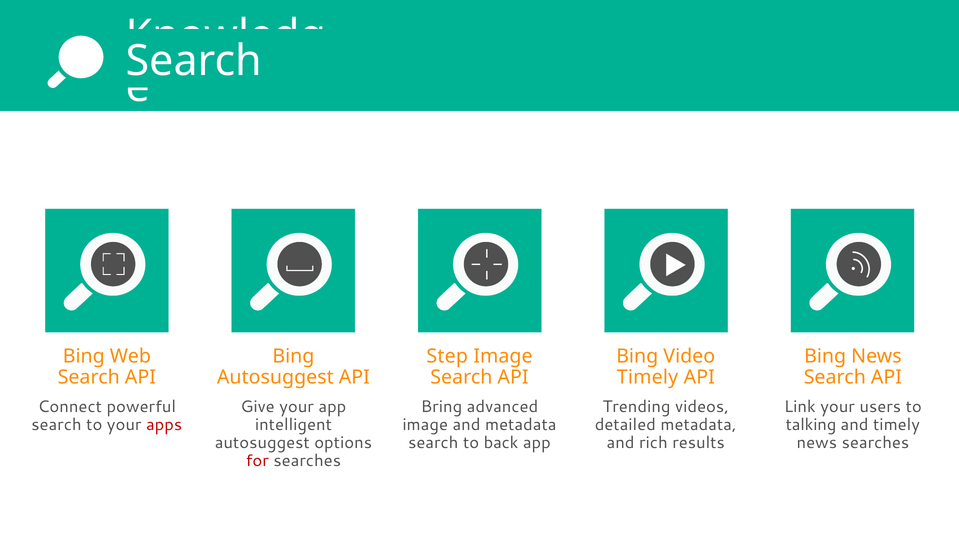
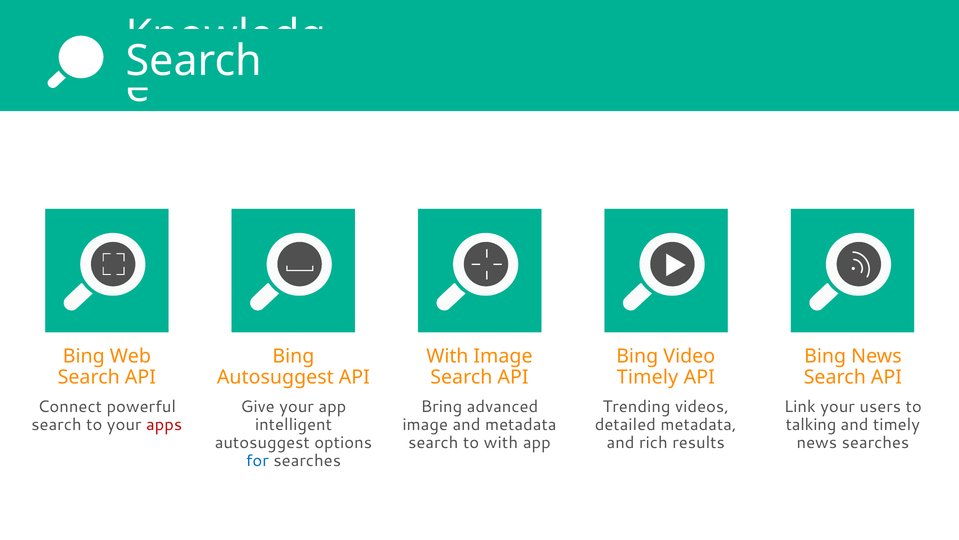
Step: Step -> With (447, 356)
to back: back -> with (501, 442)
for colour: red -> blue (257, 460)
